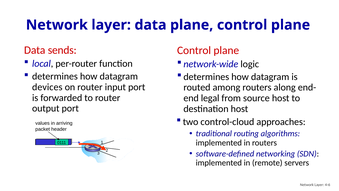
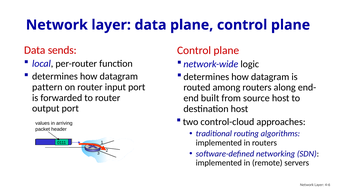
devices: devices -> pattern (47, 87)
legal: legal -> built (210, 98)
